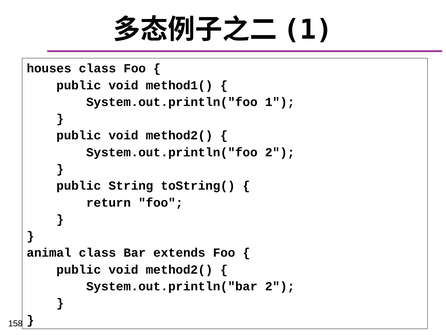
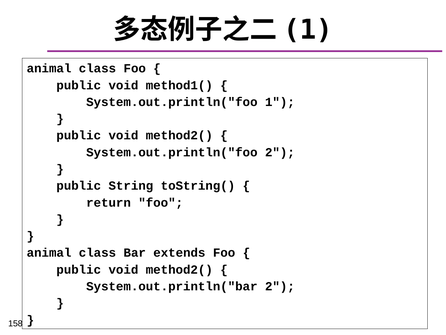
houses: houses -> animal (49, 68)
